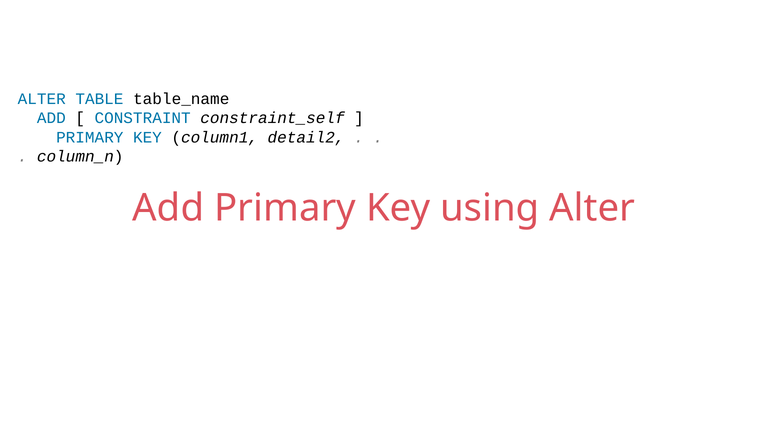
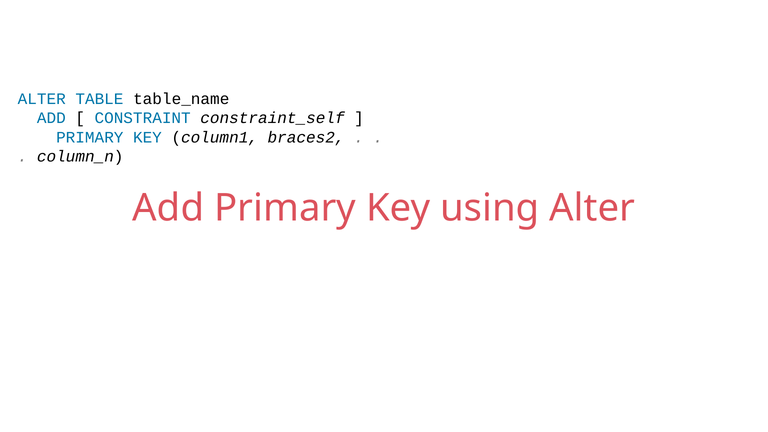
detail2: detail2 -> braces2 (306, 137)
